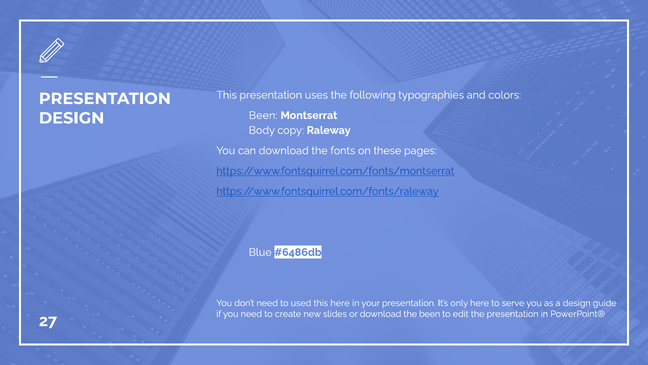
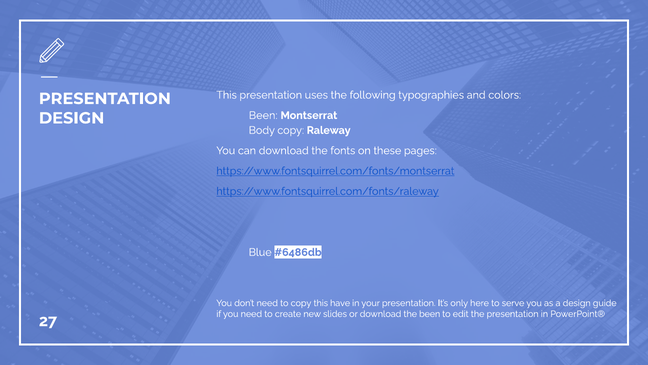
to used: used -> copy (301, 303)
this here: here -> have (340, 303)
